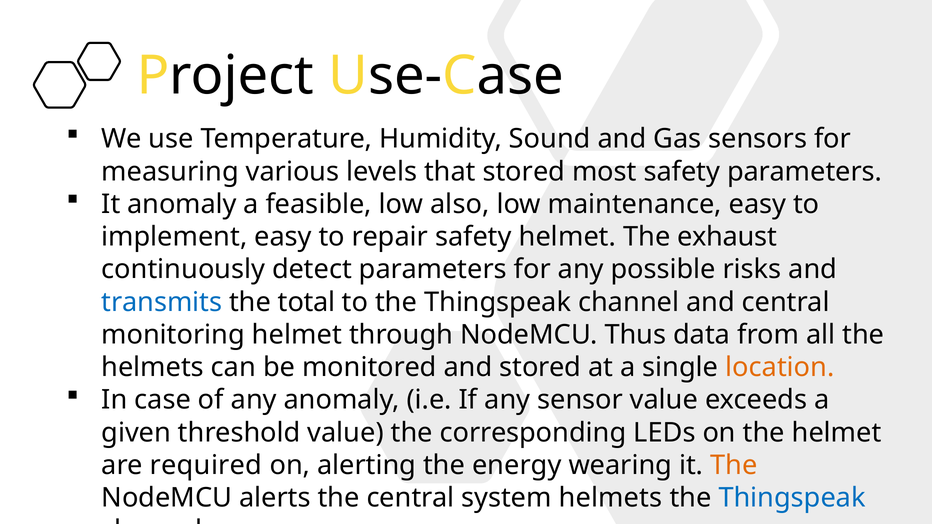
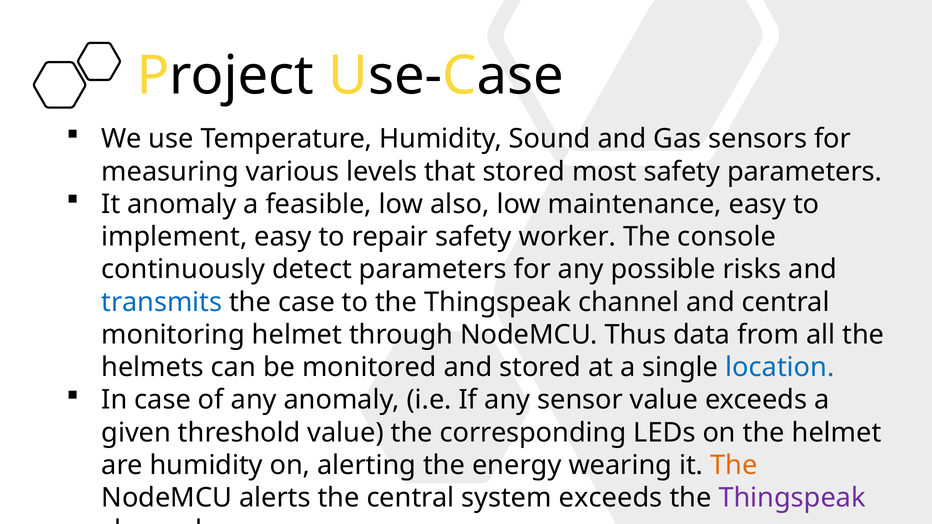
safety helmet: helmet -> worker (567, 237)
exhaust: exhaust -> console (727, 237)
the total: total -> case (306, 302)
location colour: orange -> blue (780, 368)
are required: required -> humidity (206, 465)
system helmets: helmets -> exceeds (611, 498)
Thingspeak colour: blue -> purple (792, 498)
